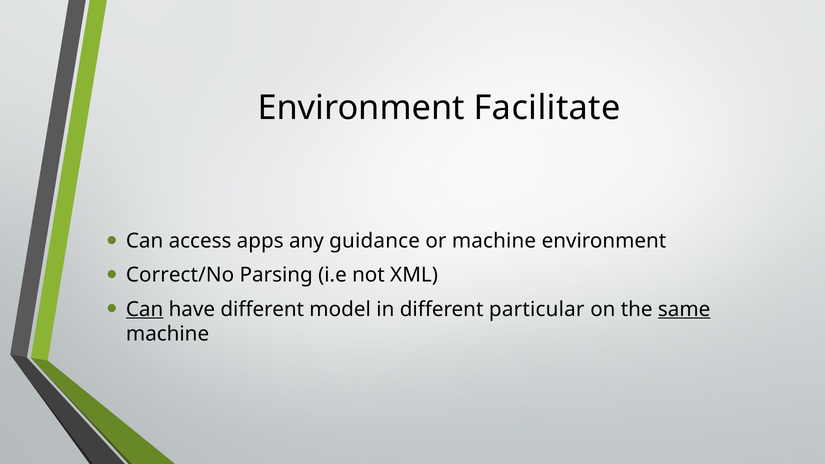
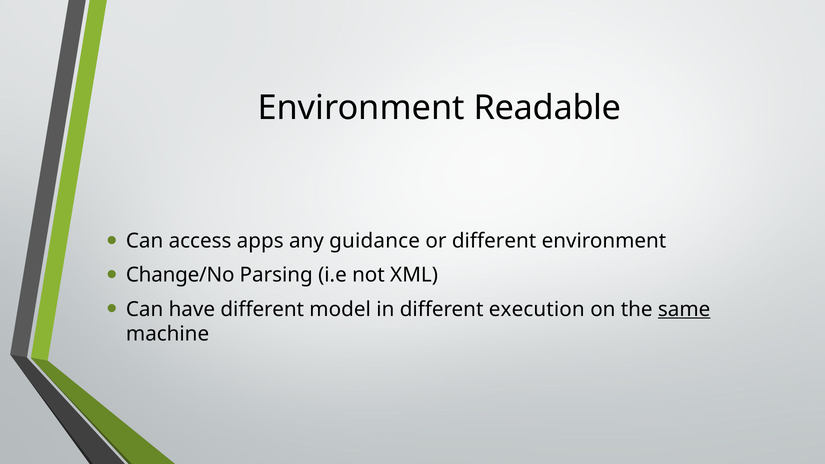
Facilitate: Facilitate -> Readable (547, 108)
or machine: machine -> different (494, 241)
Correct/No: Correct/No -> Change/No (180, 275)
Can underline: present -> none (145, 309)
particular: particular -> execution (537, 309)
